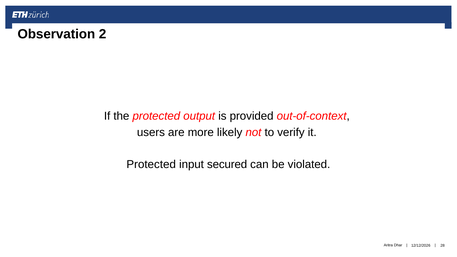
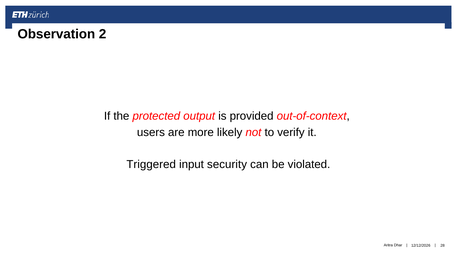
Protected: Protected -> Triggered (151, 165)
secured: secured -> security (227, 165)
